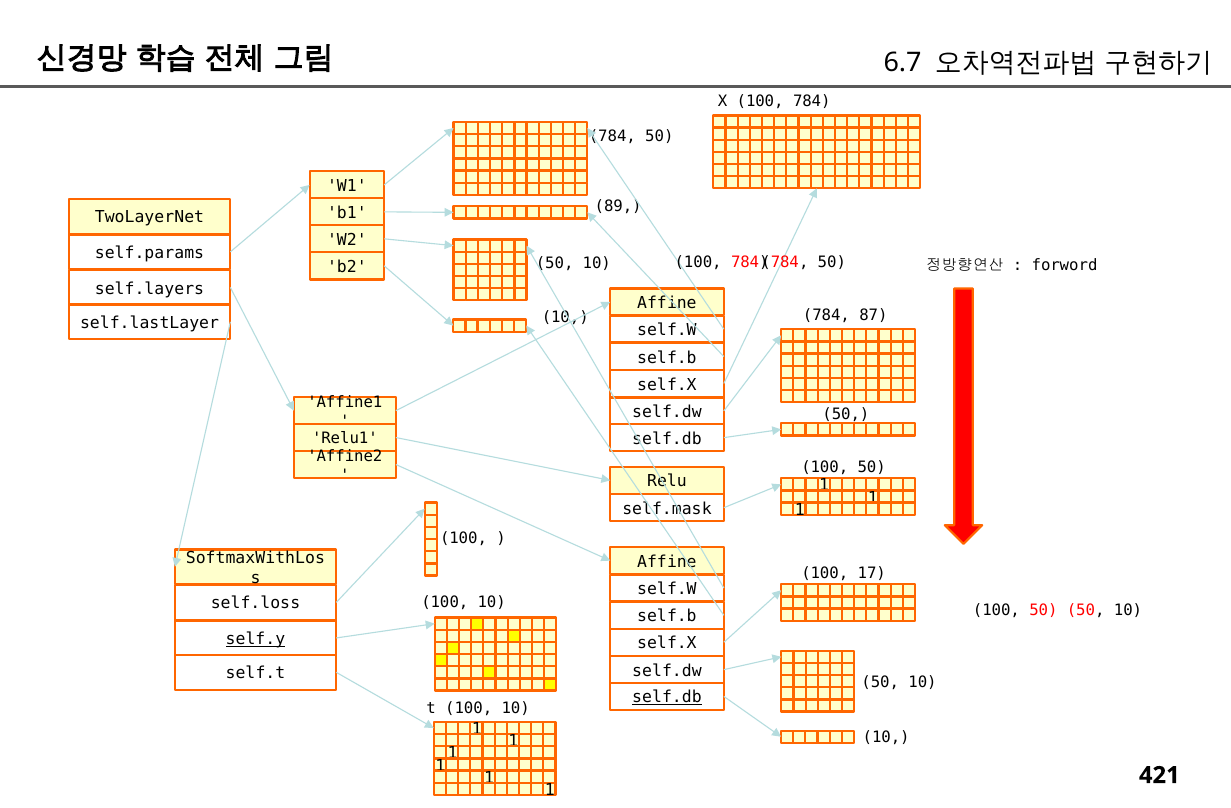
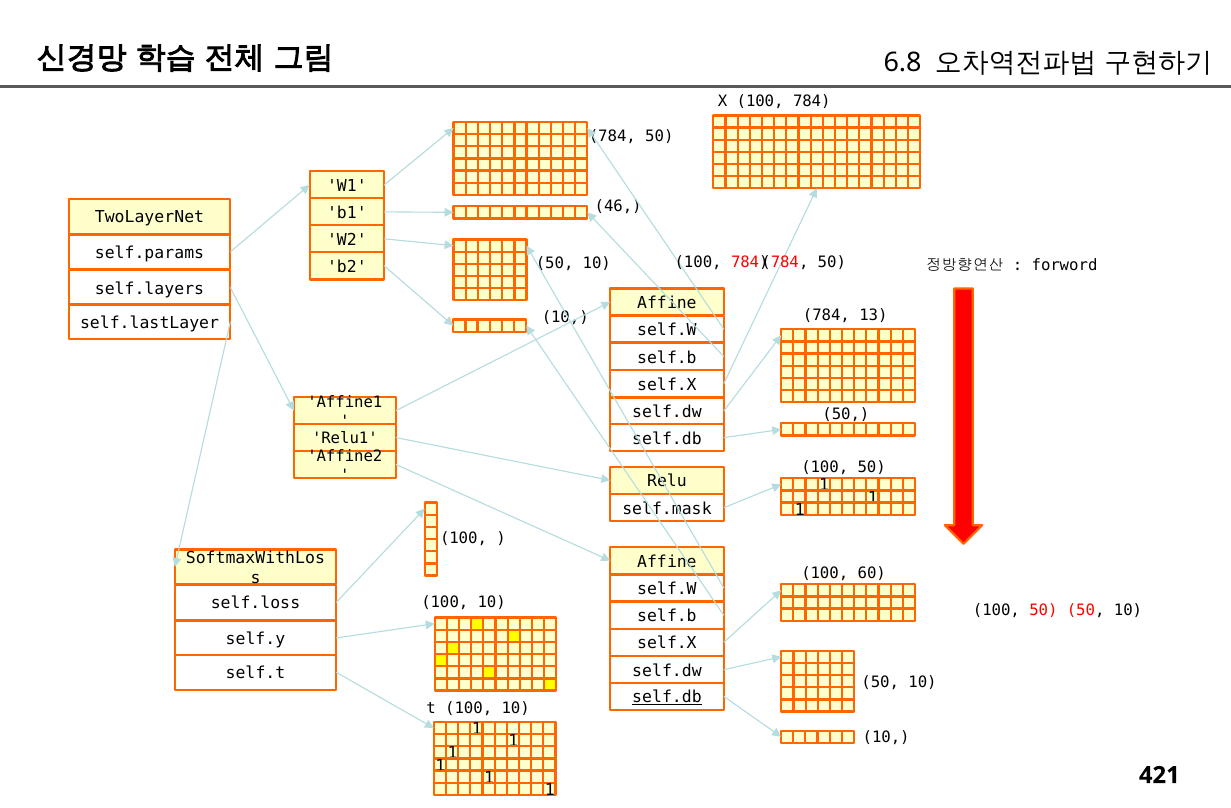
6.7: 6.7 -> 6.8 (903, 63)
89: 89 -> 46 (618, 206)
87: 87 -> 13 (873, 315)
17: 17 -> 60 (872, 573)
self.y underline: present -> none (255, 640)
